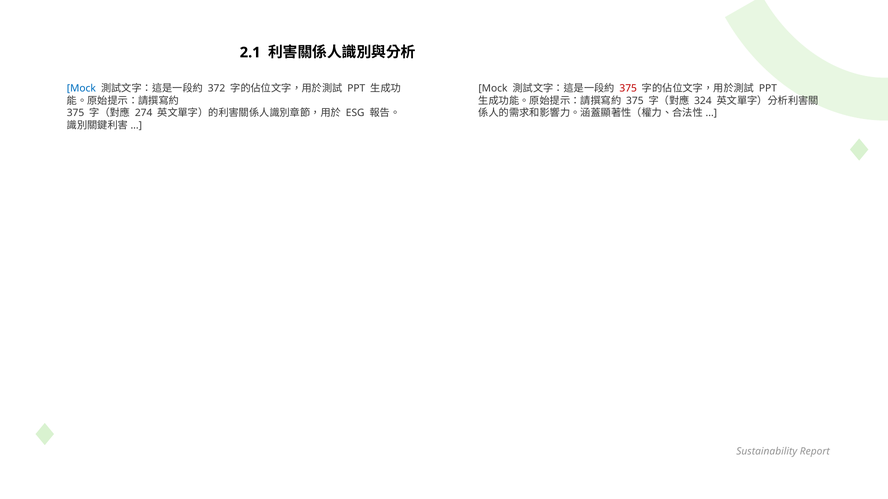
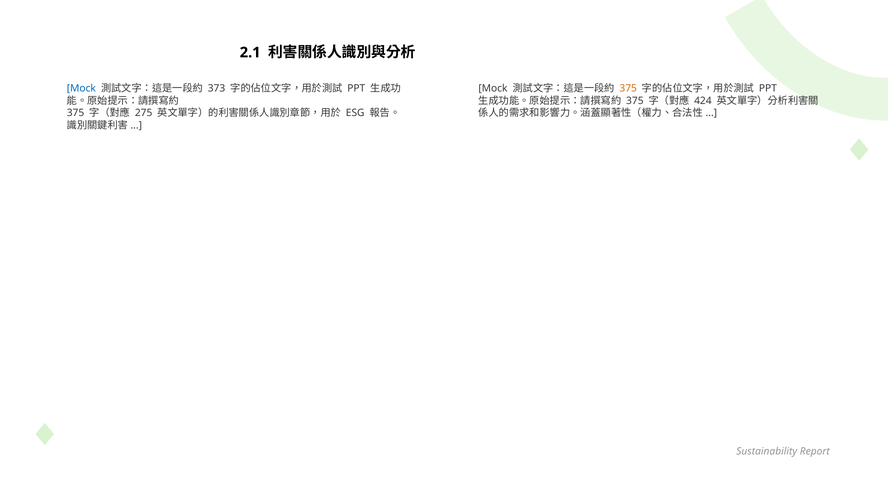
372: 372 -> 373 (217, 89)
375 colour: red -> orange (628, 89)
324: 324 -> 424 (703, 101)
274: 274 -> 275 (144, 113)
